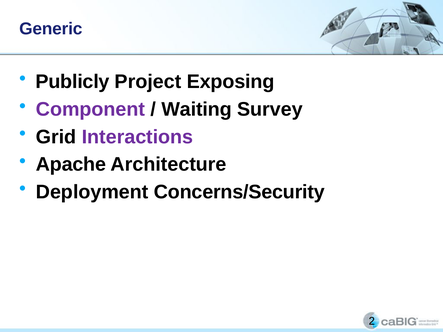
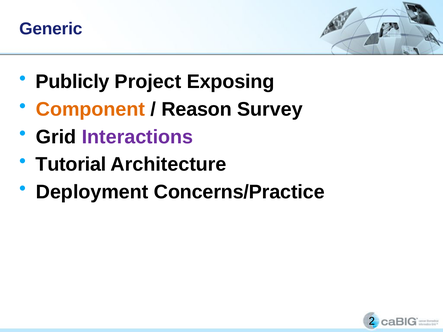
Component colour: purple -> orange (90, 109)
Waiting: Waiting -> Reason (197, 109)
Apache: Apache -> Tutorial (71, 165)
Concerns/Security: Concerns/Security -> Concerns/Practice (239, 192)
